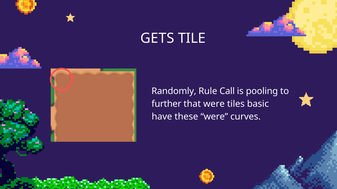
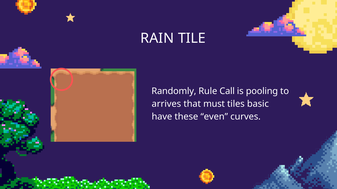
GETS: GETS -> RAIN (157, 38)
further: further -> arrives (166, 104)
that were: were -> must (214, 104)
these were: were -> even (214, 117)
